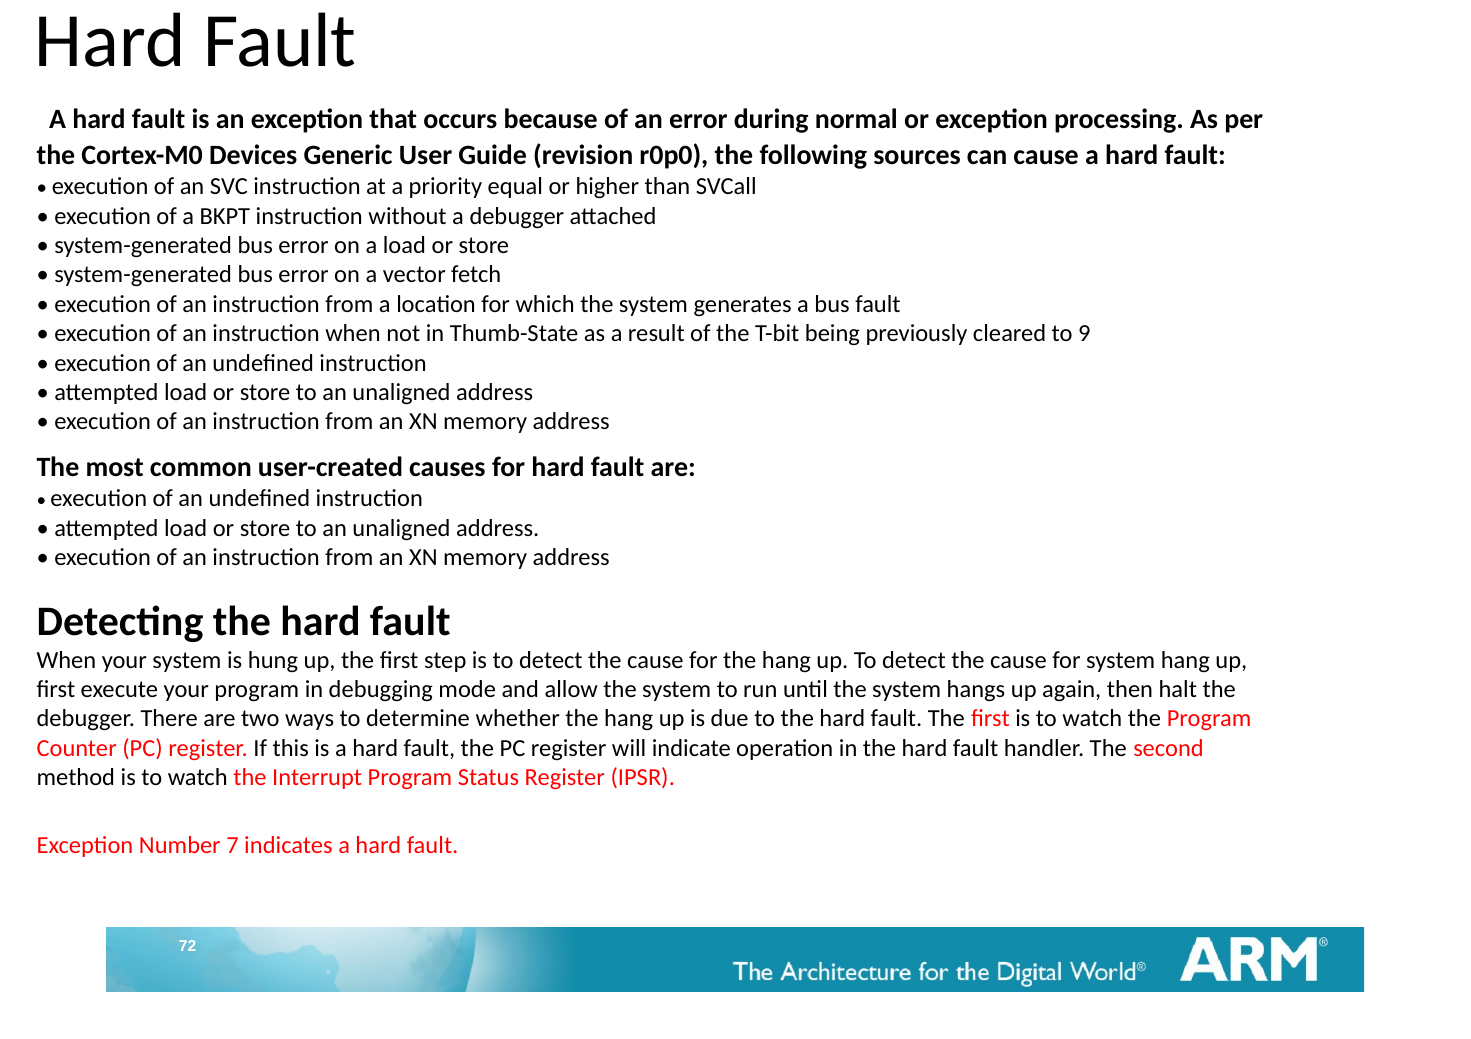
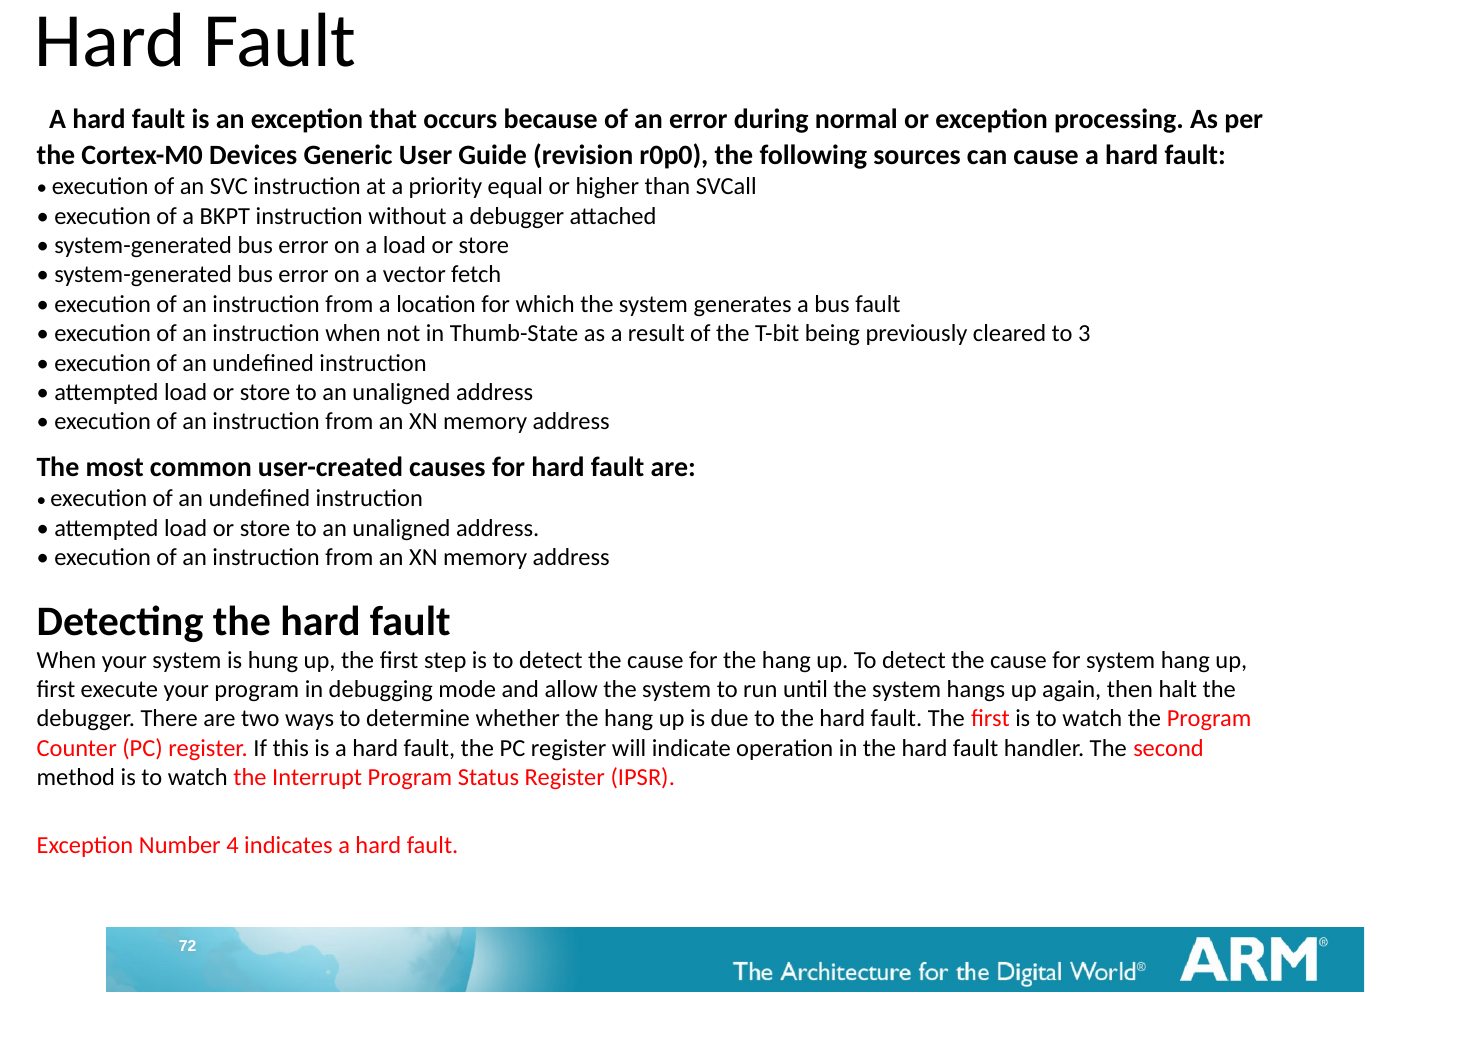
9: 9 -> 3 (1084, 334)
7: 7 -> 4 (233, 846)
